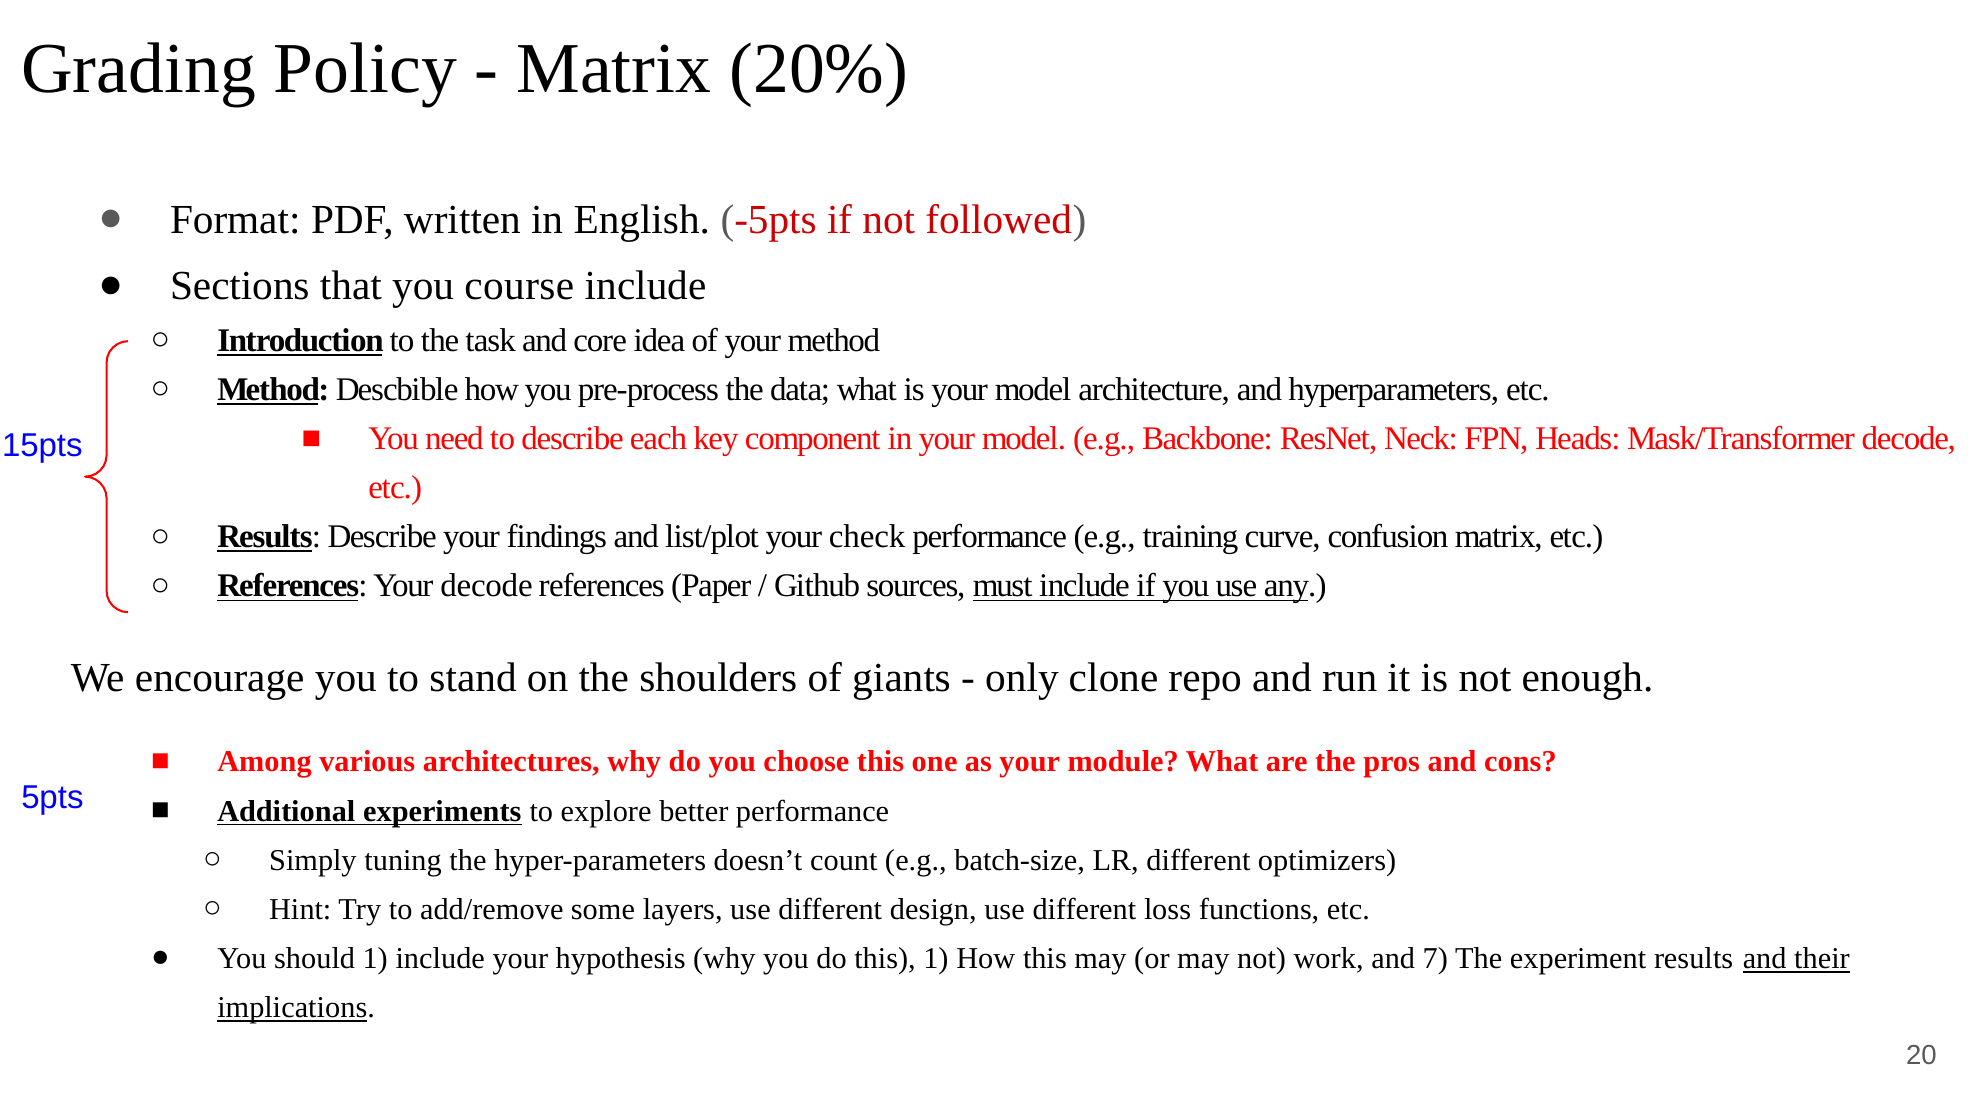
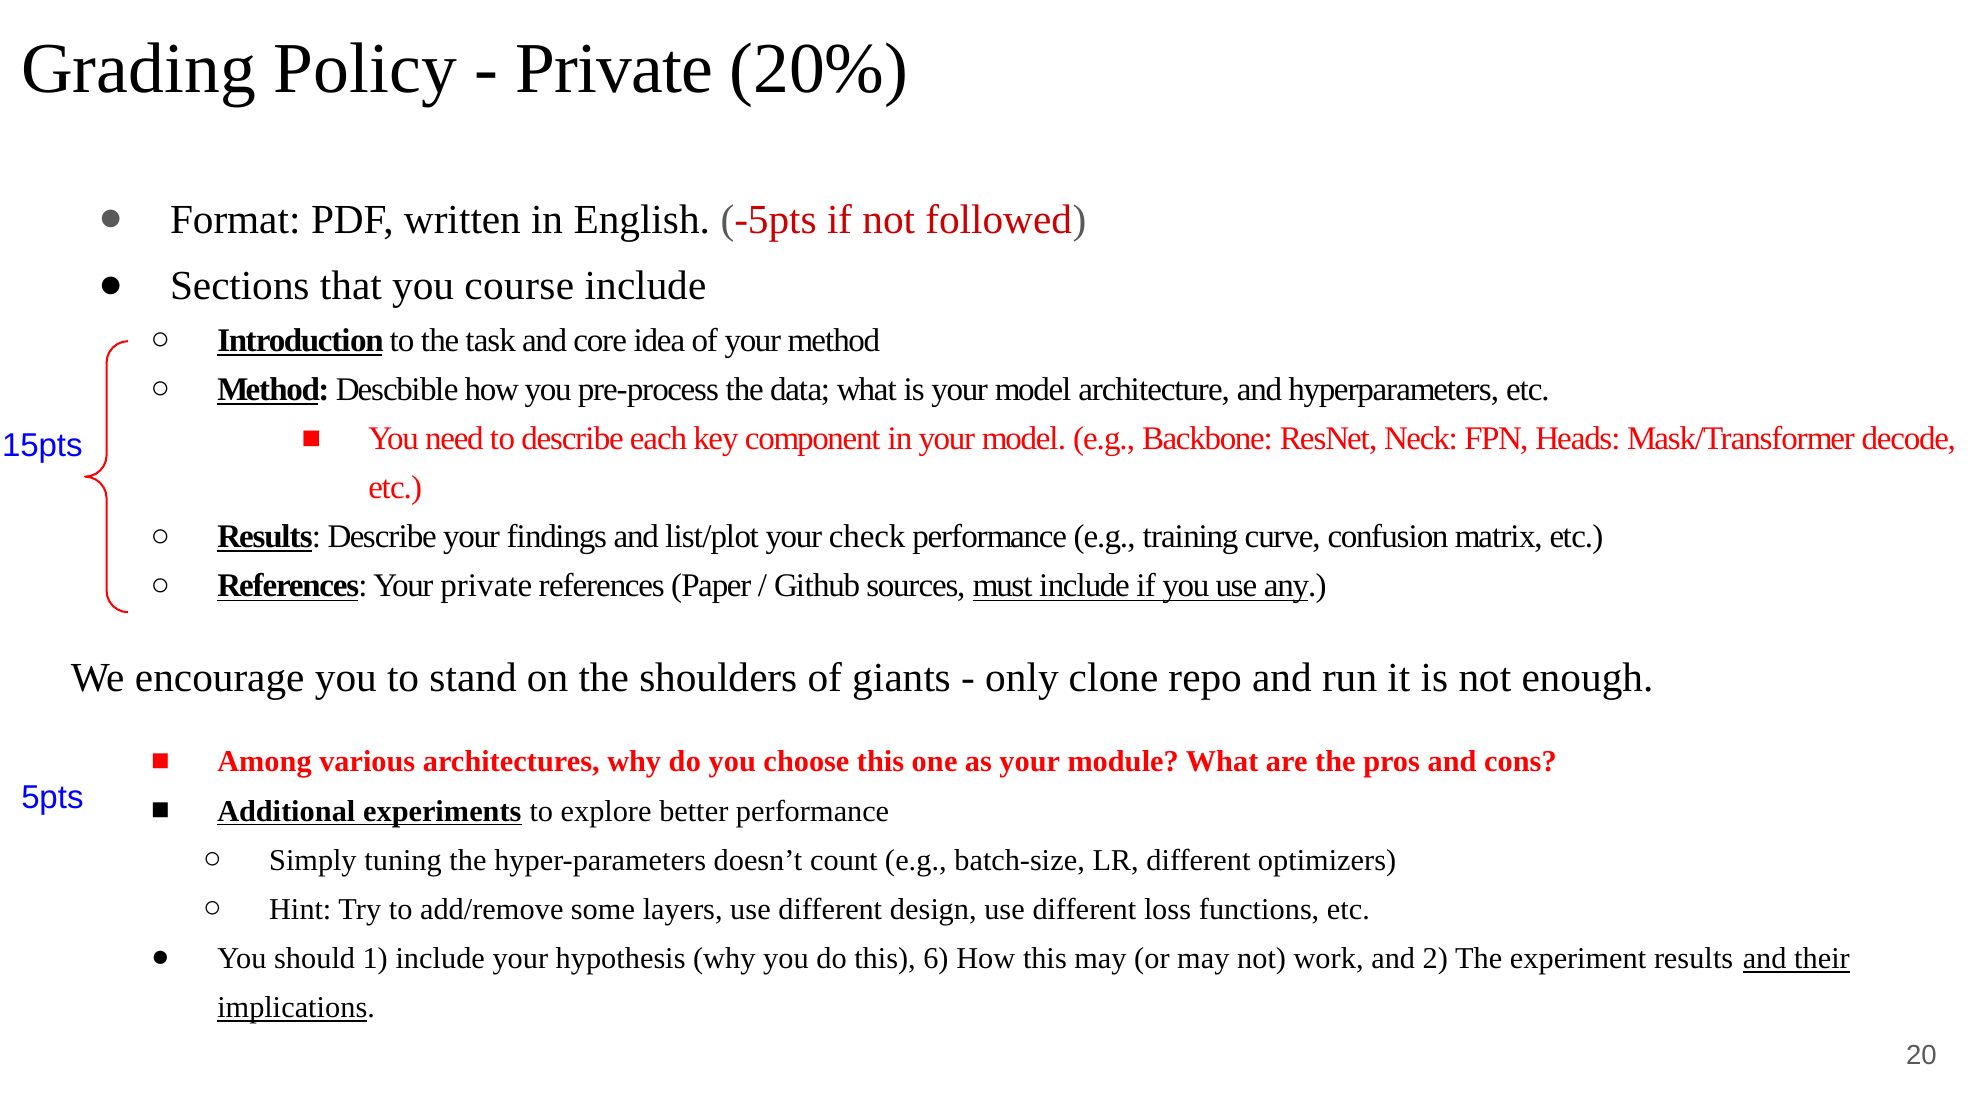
Matrix: Matrix -> Private (614, 69)
Your decode: decode -> private (486, 586)
this 1: 1 -> 6 (936, 959)
7: 7 -> 2 (1435, 959)
